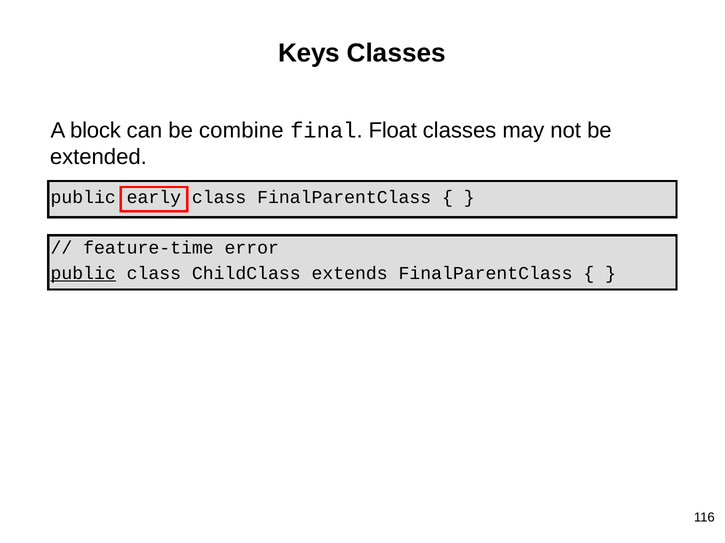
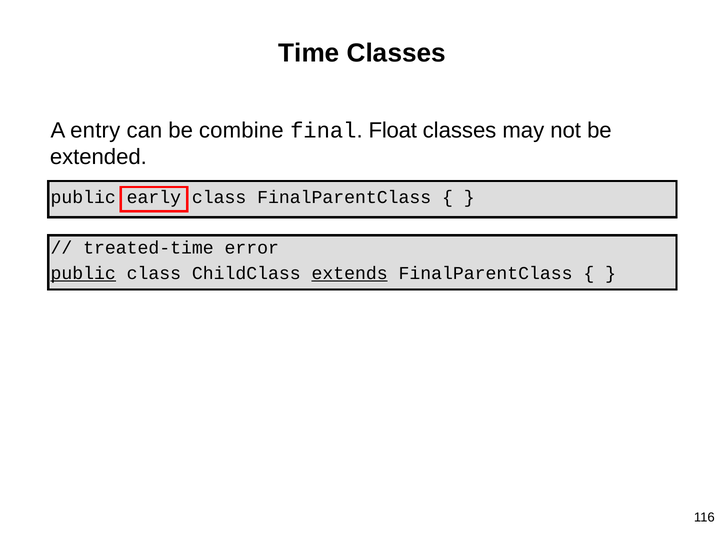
Keys: Keys -> Time (309, 53)
block: block -> entry (95, 131)
feature-time: feature-time -> treated-time (148, 248)
extends underline: none -> present (350, 274)
